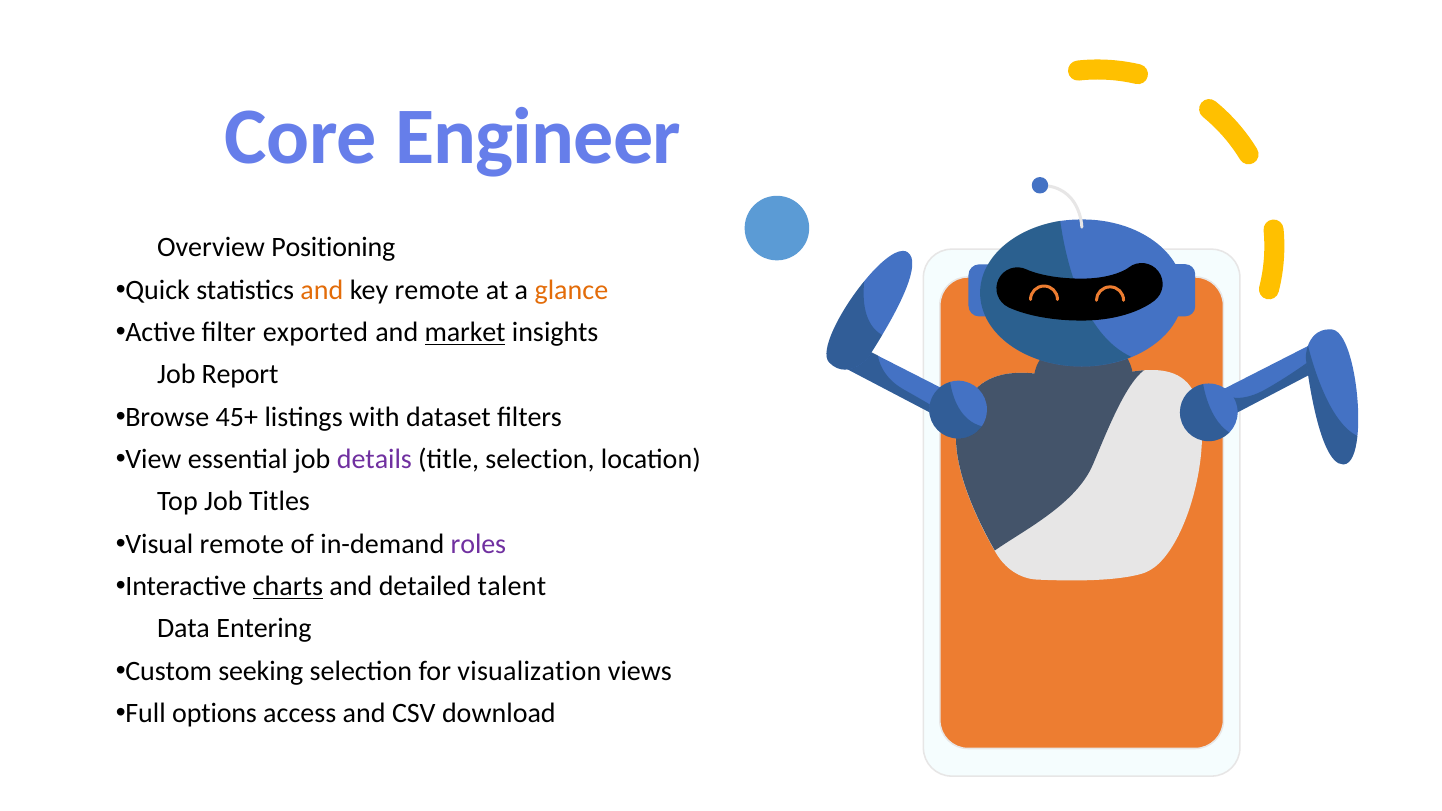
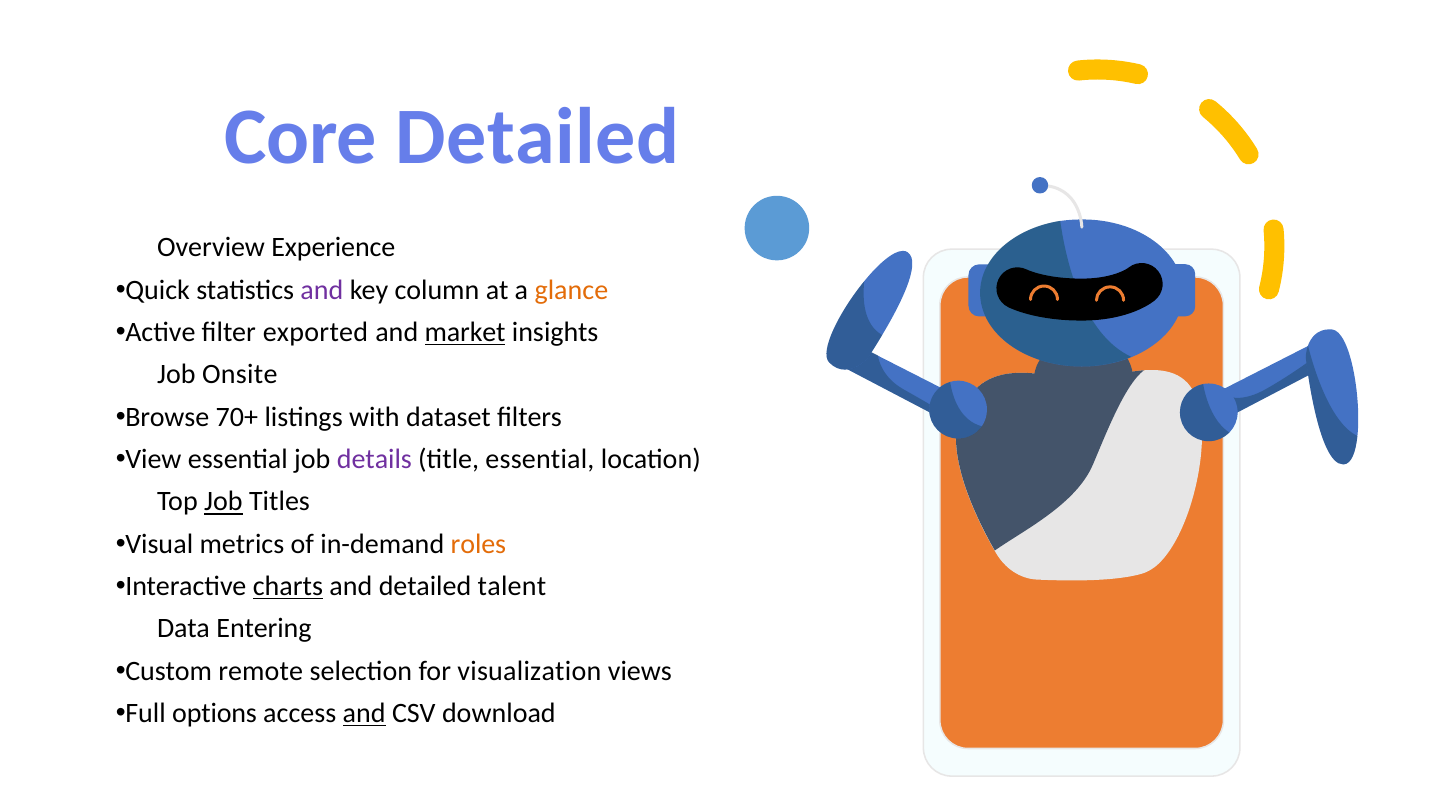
Core Engineer: Engineer -> Detailed (537, 137)
Positioning: Positioning -> Experience (333, 248)
and colour: orange -> purple (322, 290)
key remote: remote -> column (437, 290)
Report: Report -> Onsite (240, 375)
45+: 45+ -> 70+ (237, 417)
title selection: selection -> essential (540, 459)
Job underline: none -> present (223, 502)
Visual remote: remote -> metrics (242, 544)
roles colour: purple -> orange (478, 544)
seeking: seeking -> remote (261, 671)
and underline: none -> present (364, 714)
